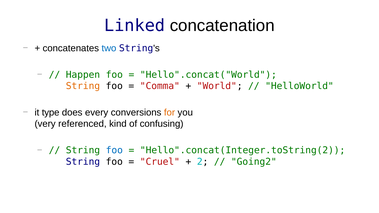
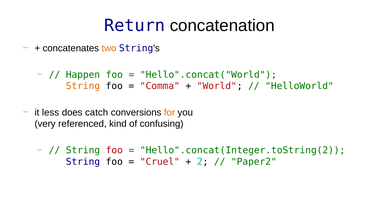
Linked: Linked -> Return (135, 26)
two colour: blue -> orange (109, 48)
type: type -> less (51, 113)
every: every -> catch (97, 113)
foo colour: blue -> red (114, 151)
Going2: Going2 -> Paper2 (254, 162)
